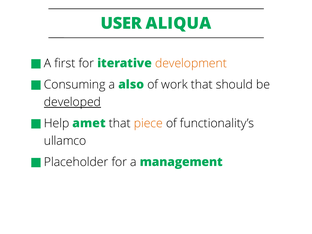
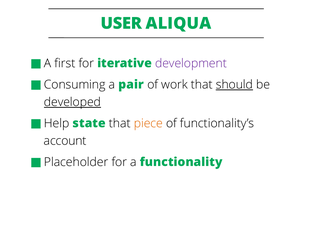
development colour: orange -> purple (191, 63)
also: also -> pair (131, 85)
should underline: none -> present (234, 85)
amet: amet -> state (89, 123)
ullamco: ullamco -> account (65, 141)
management: management -> functionality (181, 162)
